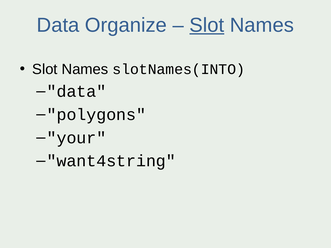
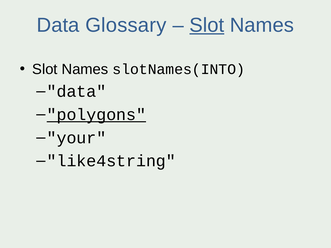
Organize: Organize -> Glossary (126, 25)
polygons underline: none -> present (96, 115)
want4string: want4string -> like4string (111, 161)
